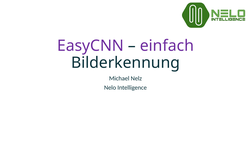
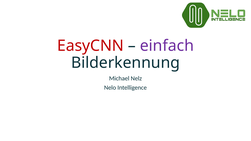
EasyCNN colour: purple -> red (90, 46)
